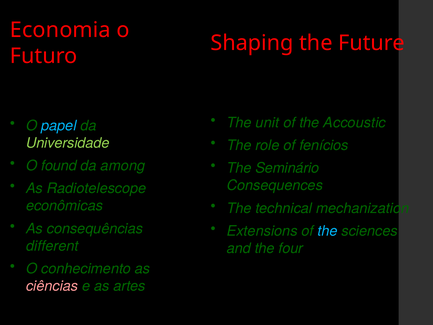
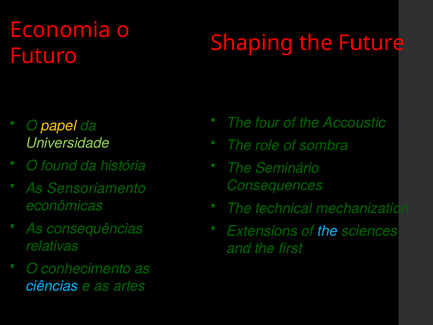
unit: unit -> four (268, 123)
papel colour: light blue -> yellow (59, 126)
fenícios: fenícios -> sombra (324, 145)
among: among -> história (123, 166)
Radiotelescope: Radiotelescope -> Sensoriamento (96, 188)
different: different -> relativas (52, 246)
four: four -> first (291, 248)
ciências colour: pink -> light blue (52, 286)
